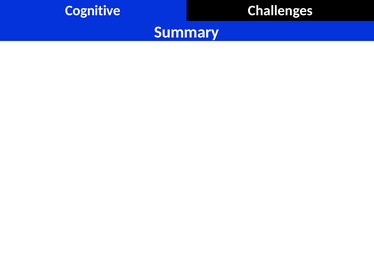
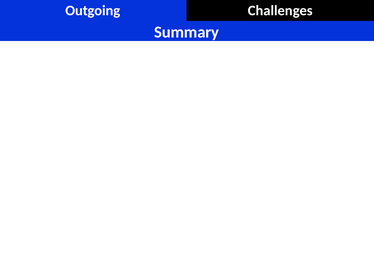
Cognitive: Cognitive -> Outgoing (93, 11)
